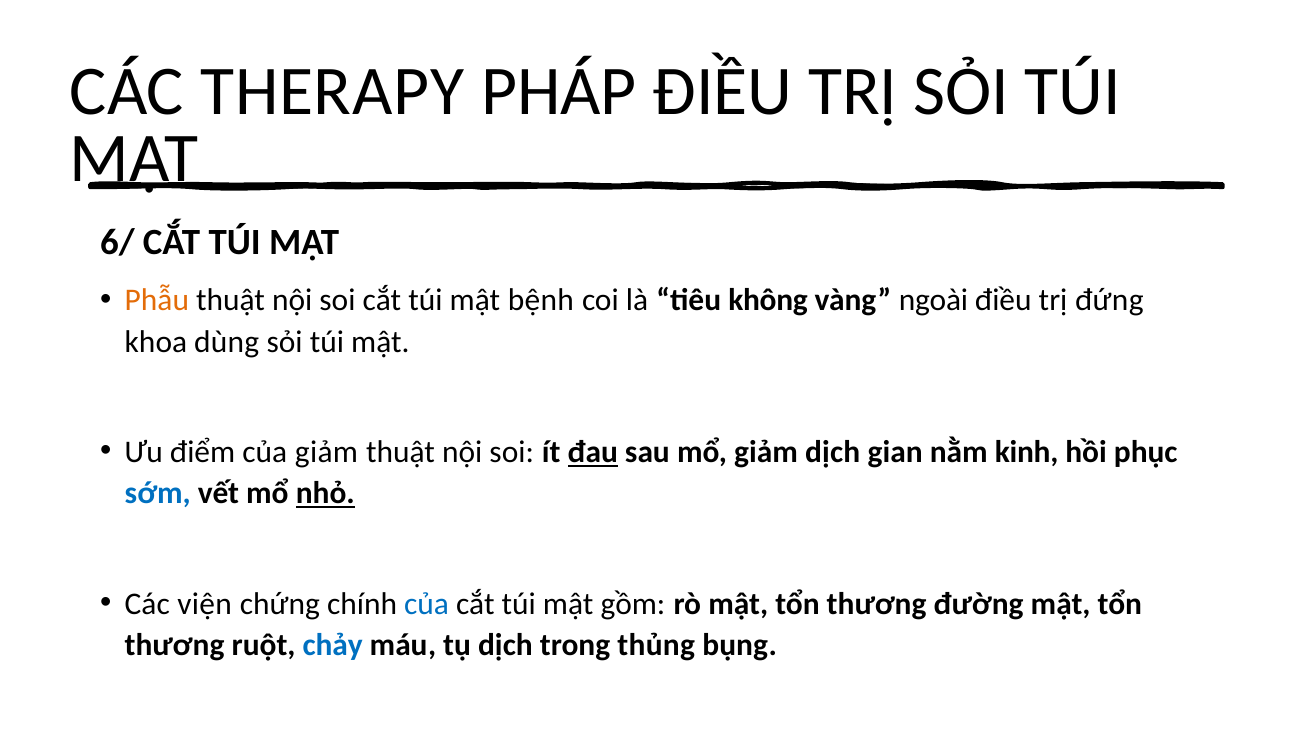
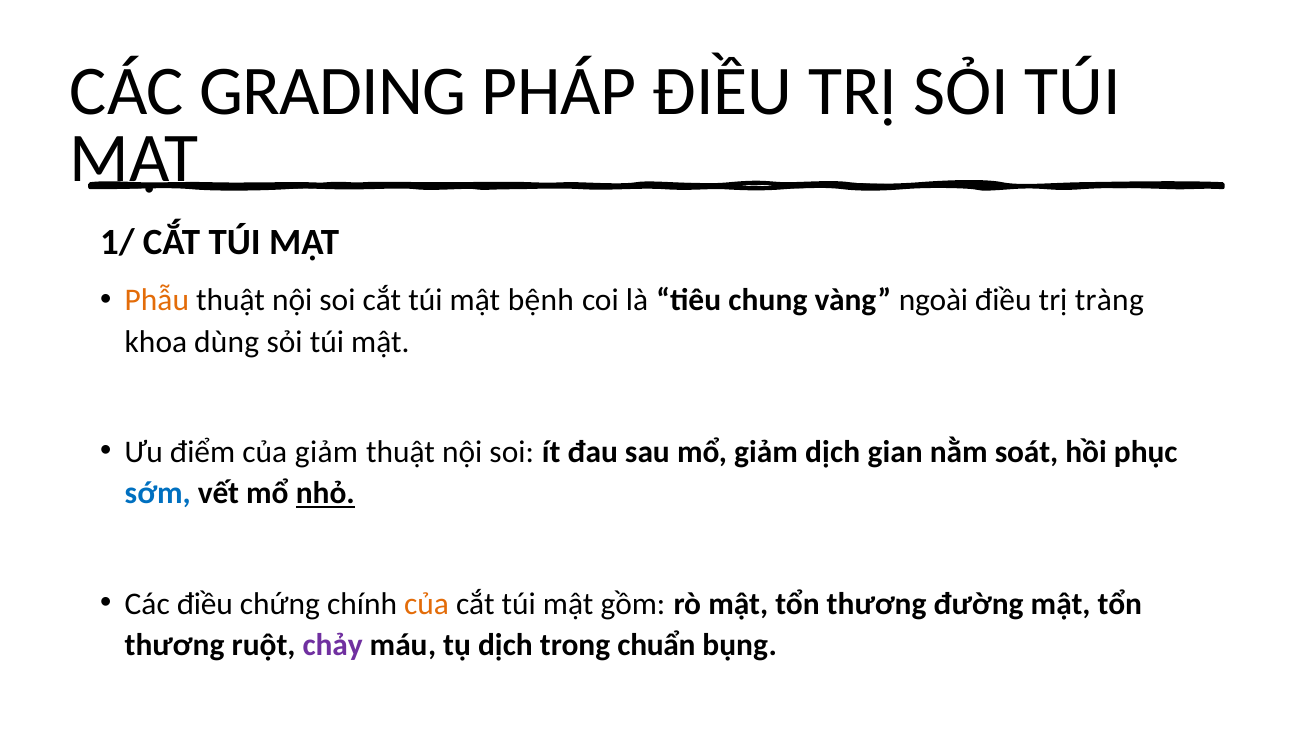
THERAPY: THERAPY -> GRADING (333, 91)
6/: 6/ -> 1/ (117, 242)
không: không -> chung (768, 300)
đứng: đứng -> tràng (1109, 300)
đau underline: present -> none (593, 452)
kinh: kinh -> soát (1027, 452)
Các viện: viện -> điều (205, 604)
của colour: blue -> orange (427, 604)
chảy colour: blue -> purple (333, 645)
thủng: thủng -> chuẩn (656, 645)
